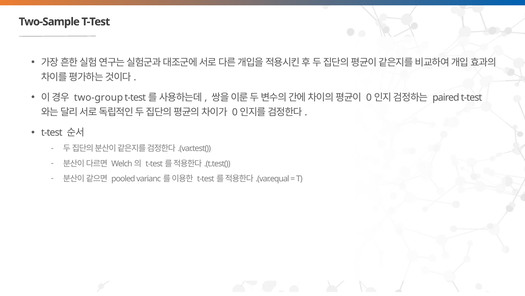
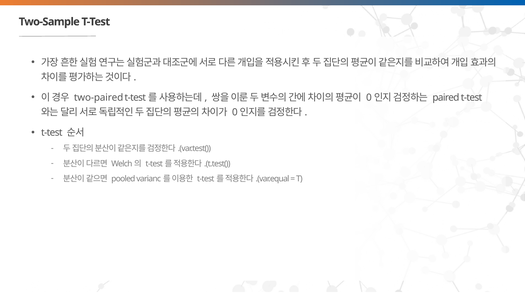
two-group: two-group -> two-paired (99, 97)
